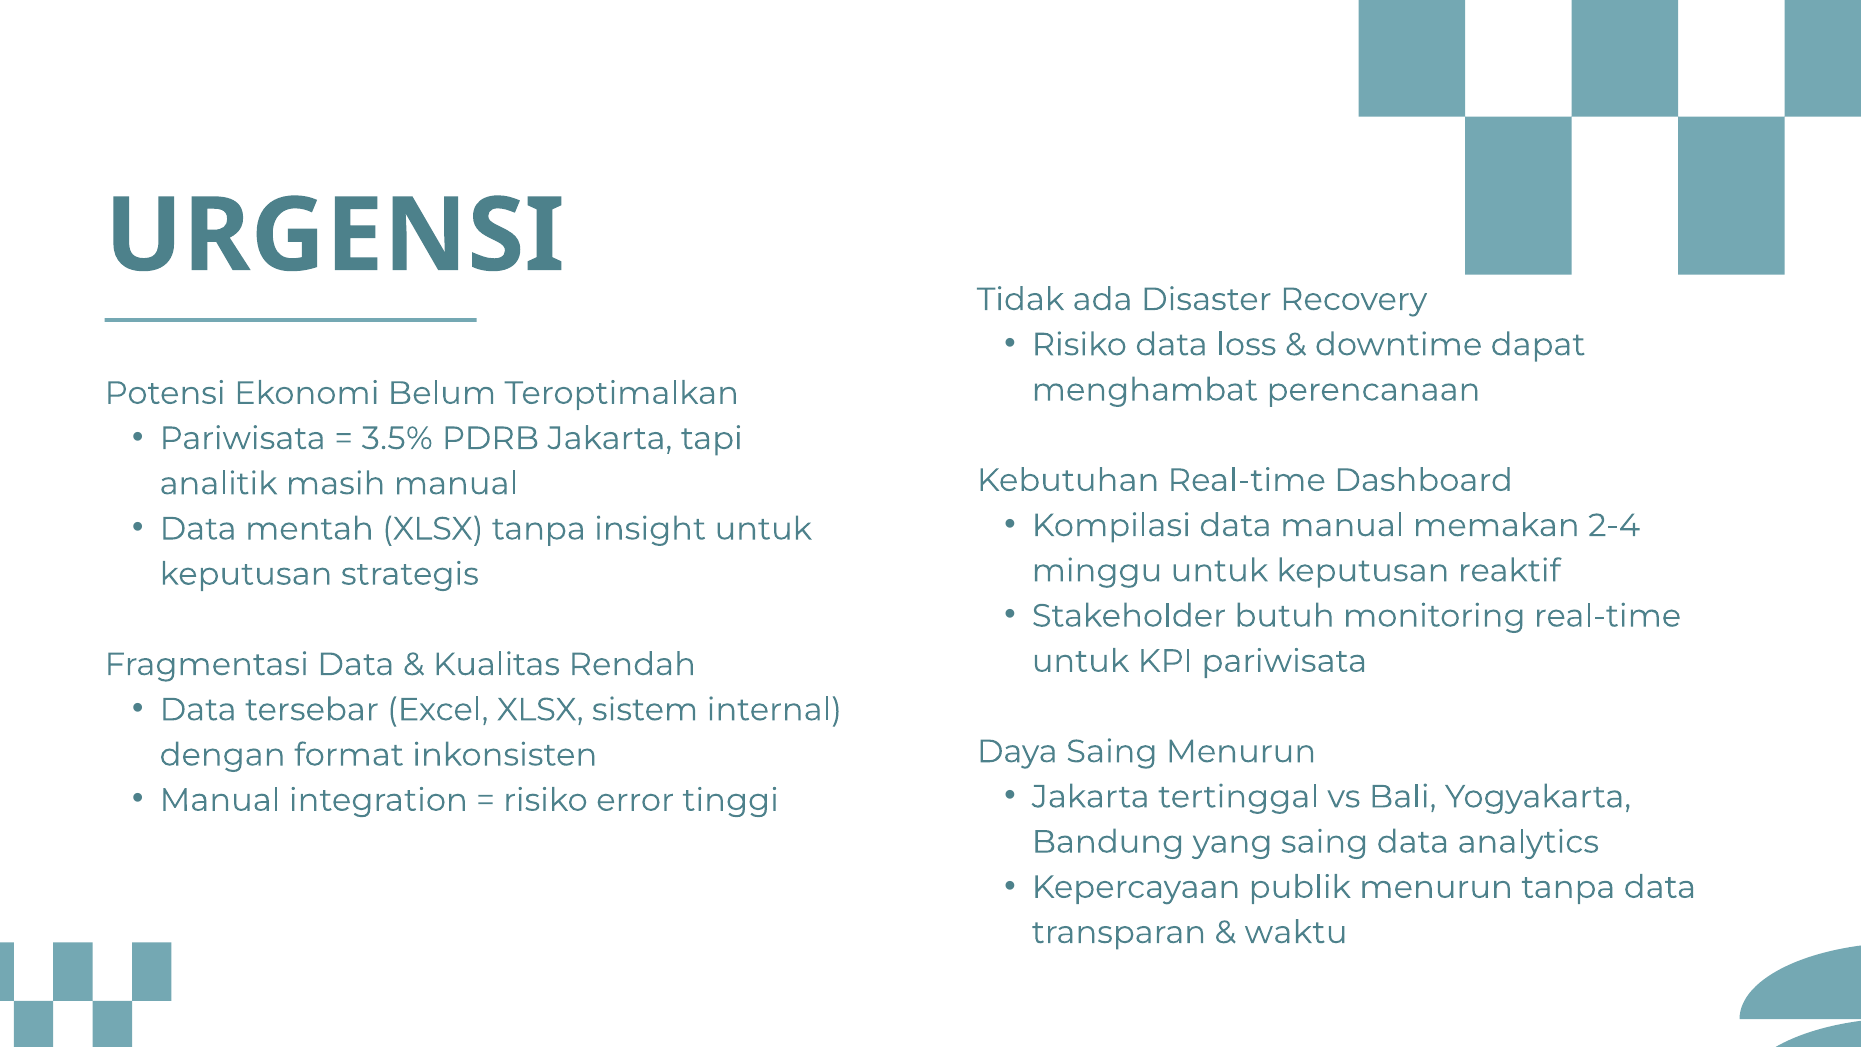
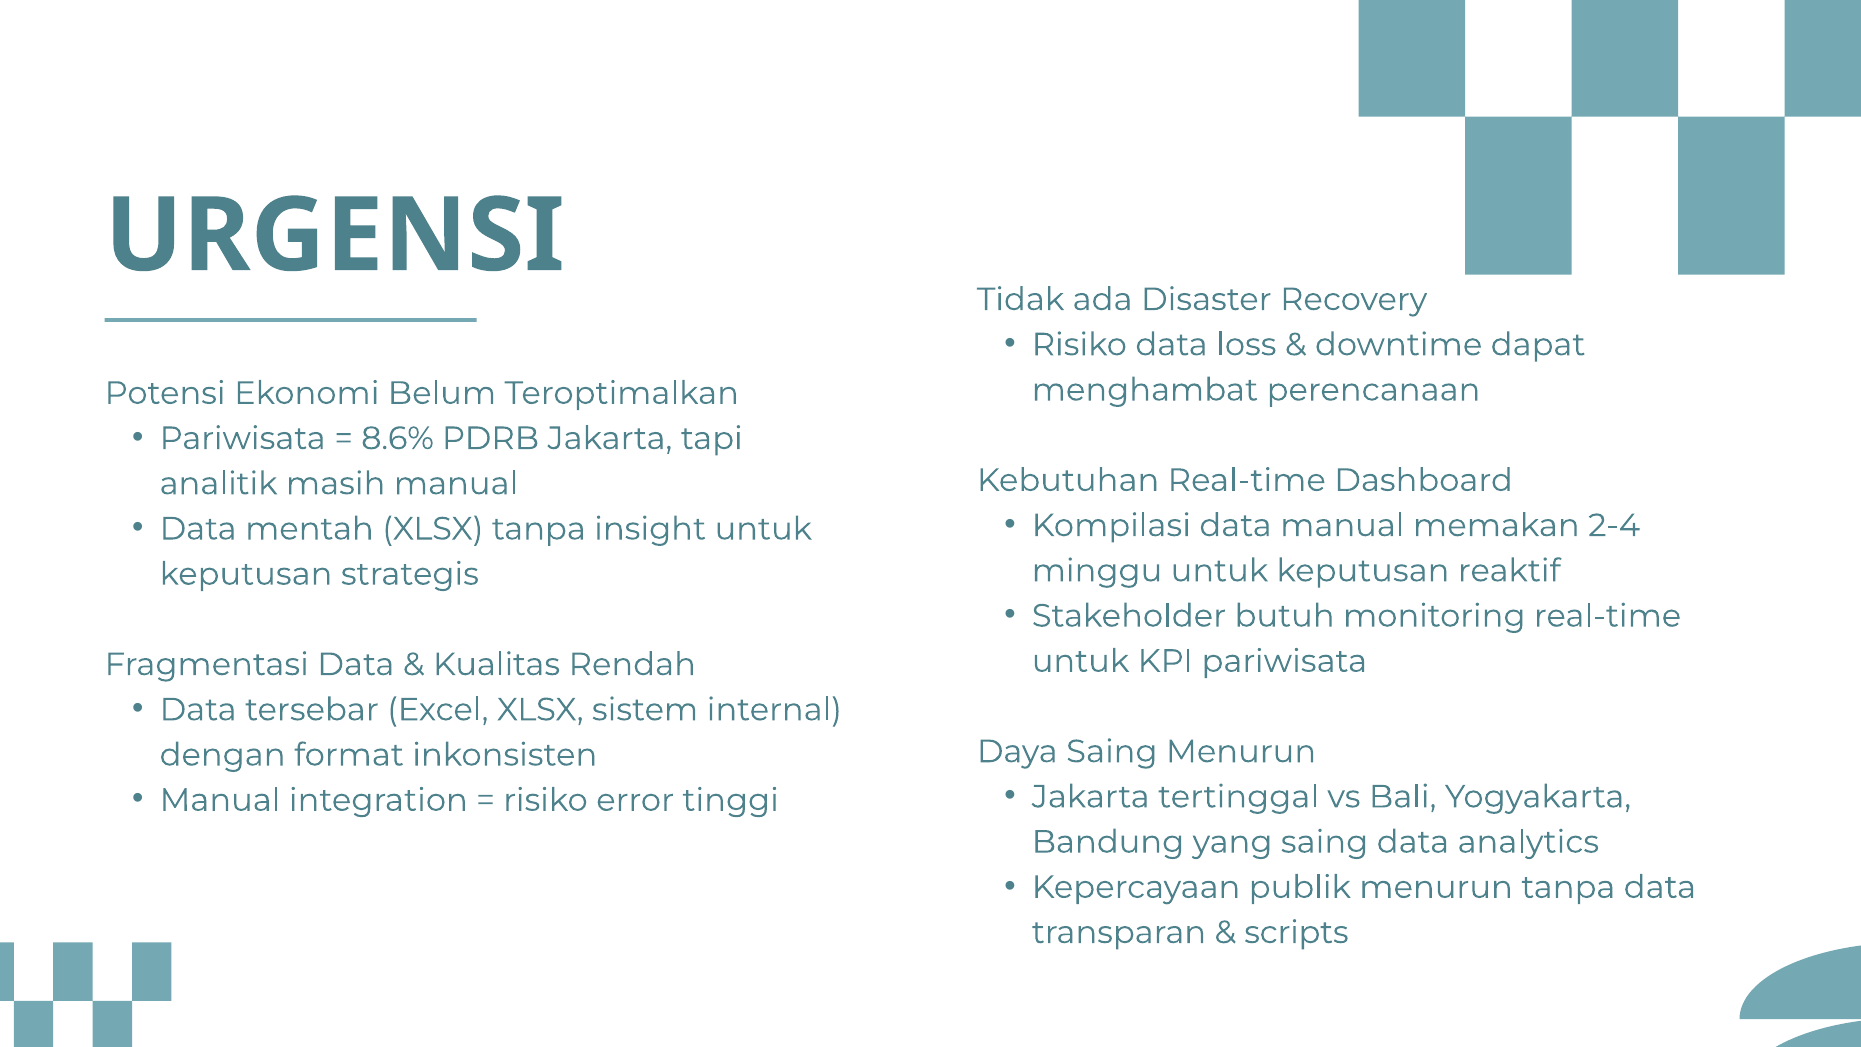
3.5%: 3.5% -> 8.6% (398, 438)
waktu: waktu -> scripts (1296, 932)
